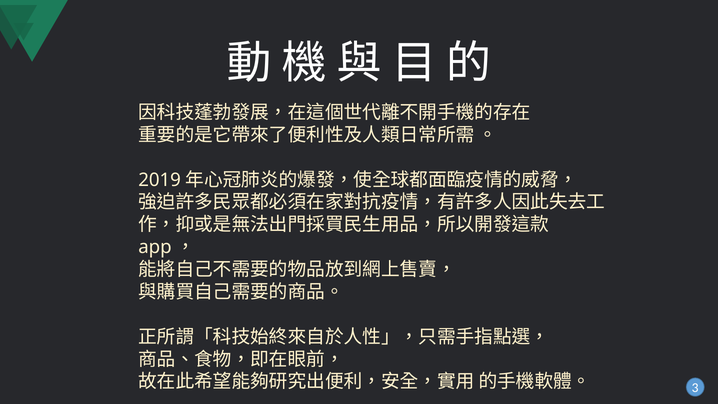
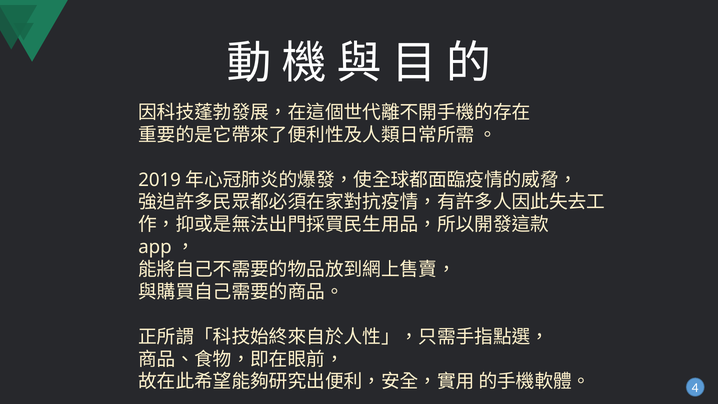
3: 3 -> 4 (695, 388)
